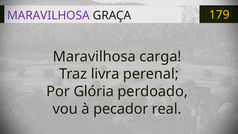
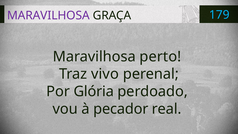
179 colour: yellow -> light blue (219, 15)
carga: carga -> perto (160, 57)
livra: livra -> vivo (105, 74)
